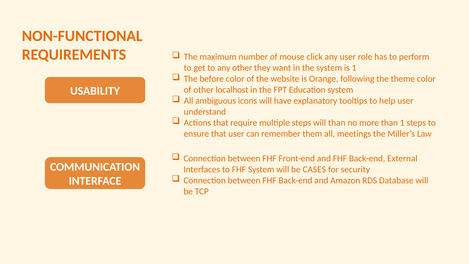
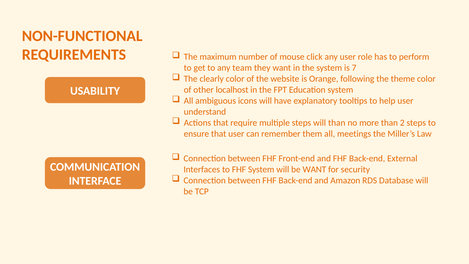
any other: other -> team (242, 68)
is 1: 1 -> 7 (354, 68)
before: before -> clearly (212, 79)
than 1: 1 -> 2 (402, 123)
be CASES: CASES -> WANT (314, 169)
